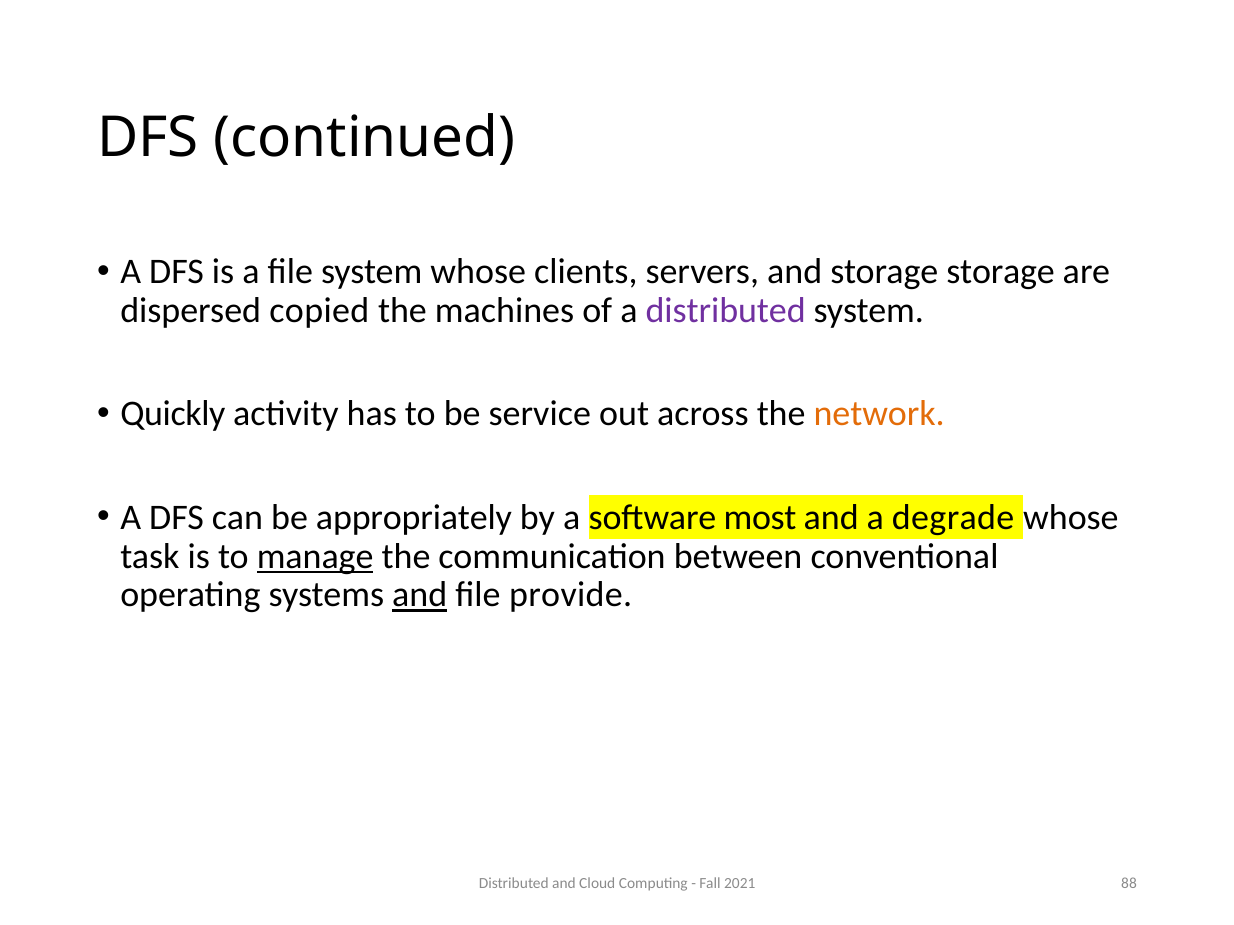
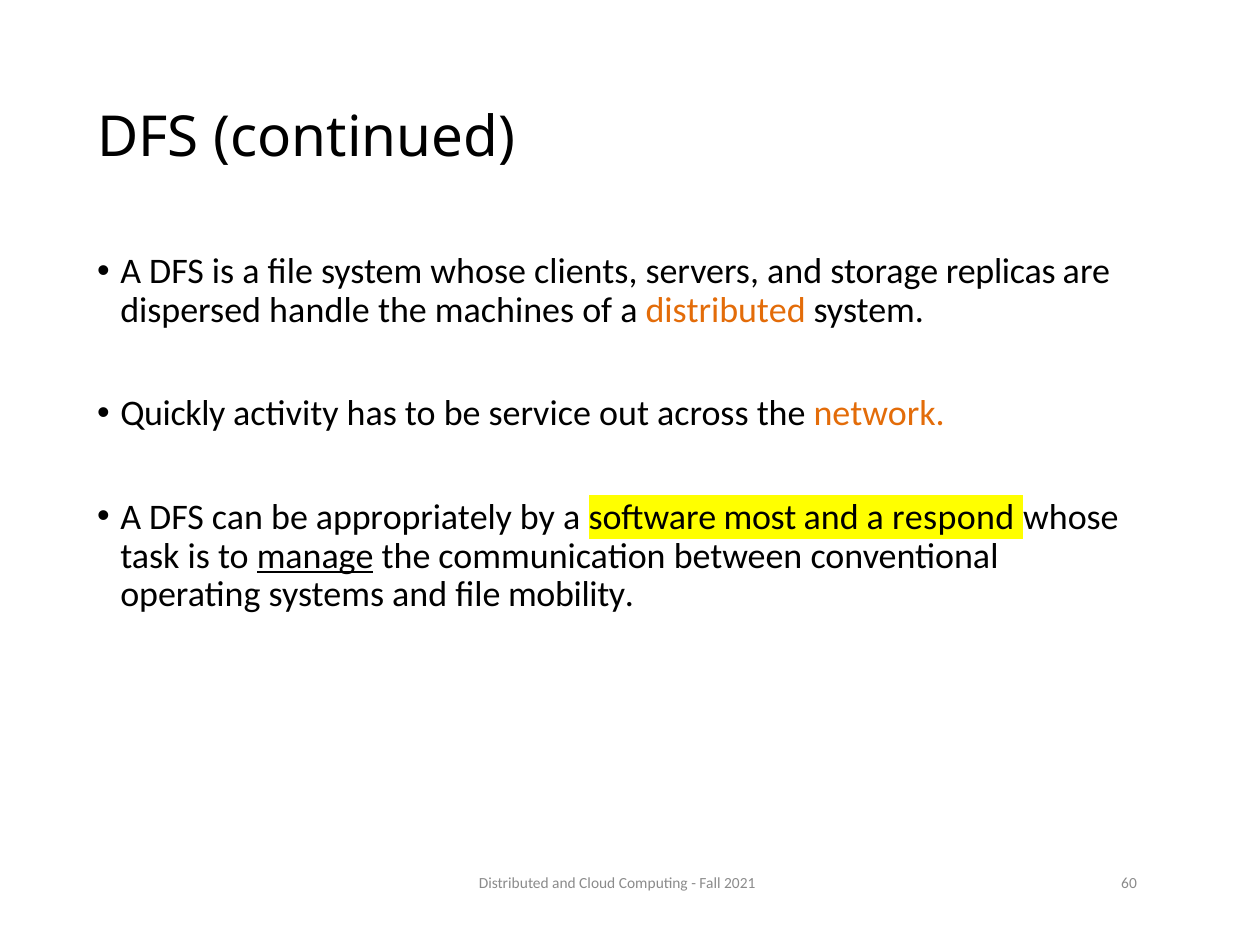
storage storage: storage -> replicas (1001, 272)
copied: copied -> handle (319, 311)
distributed colour: purple -> orange (726, 311)
degrade: degrade -> respond (953, 518)
and underline: present -> none (420, 595)
provide: provide -> mobility (571, 595)
88: 88 -> 60 (1129, 883)
